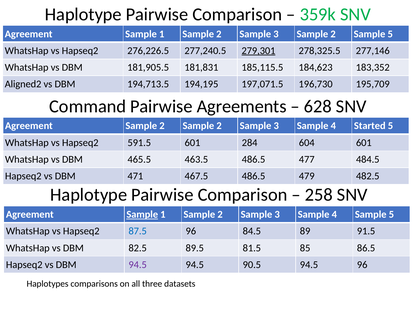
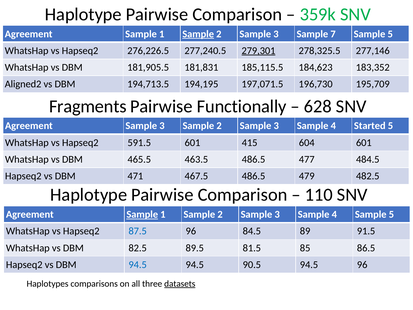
Sample underline: none -> present (198, 34)
3 Sample 2: 2 -> 7 (333, 34)
Command: Command -> Fragments (88, 106)
Agreements: Agreements -> Functionally (242, 106)
Agreement Sample 2: 2 -> 3 (162, 126)
284: 284 -> 415 (250, 143)
258: 258 -> 110 (319, 195)
94.5 colour: purple -> blue (138, 265)
datasets underline: none -> present (180, 284)
